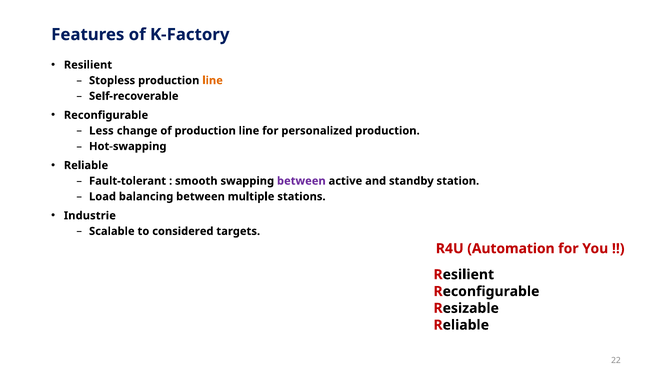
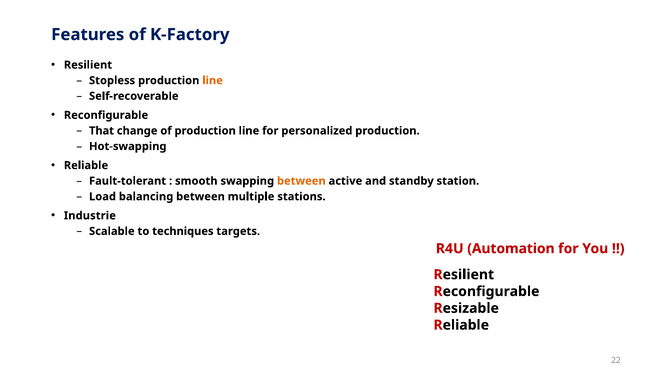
Less: Less -> That (102, 131)
between colour: purple -> orange (301, 181)
considered: considered -> techniques (183, 231)
